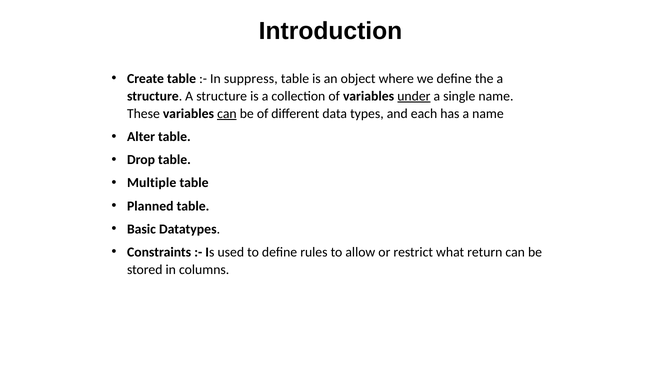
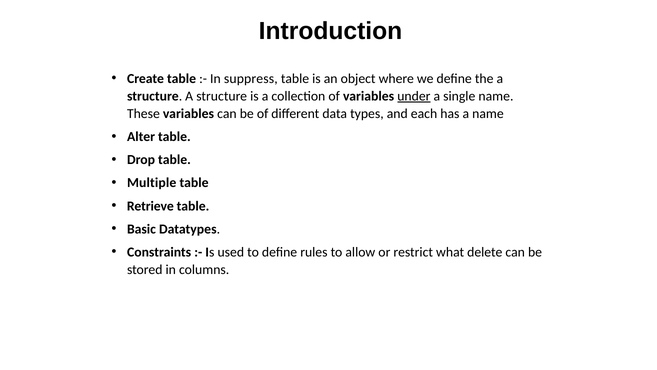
can underline: present -> none (227, 114)
Planned: Planned -> Retrieve (150, 206)
return: return -> delete (485, 252)
